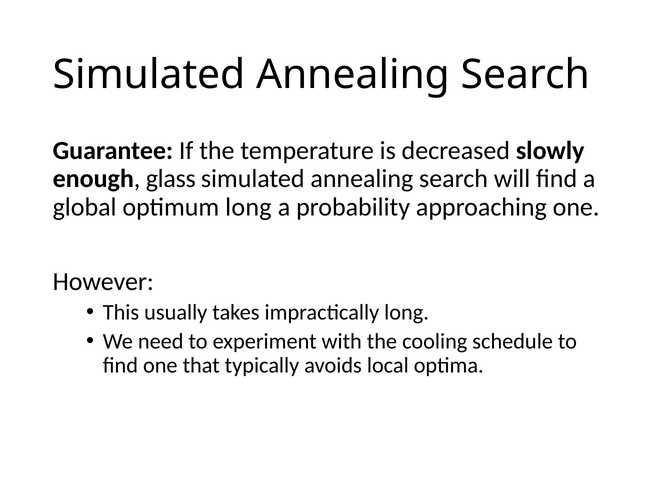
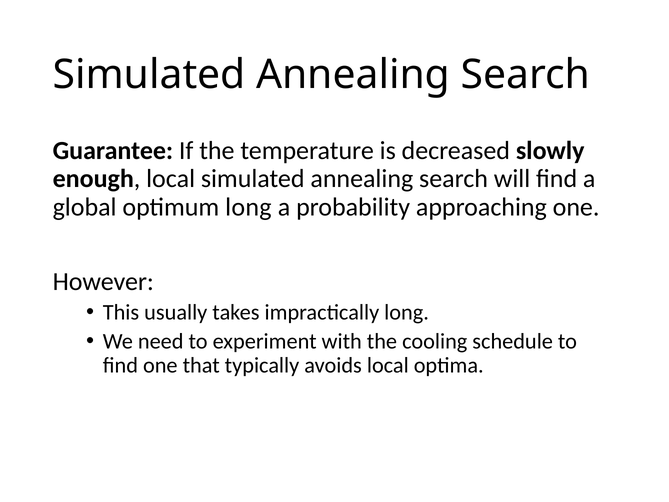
enough glass: glass -> local (171, 179)
